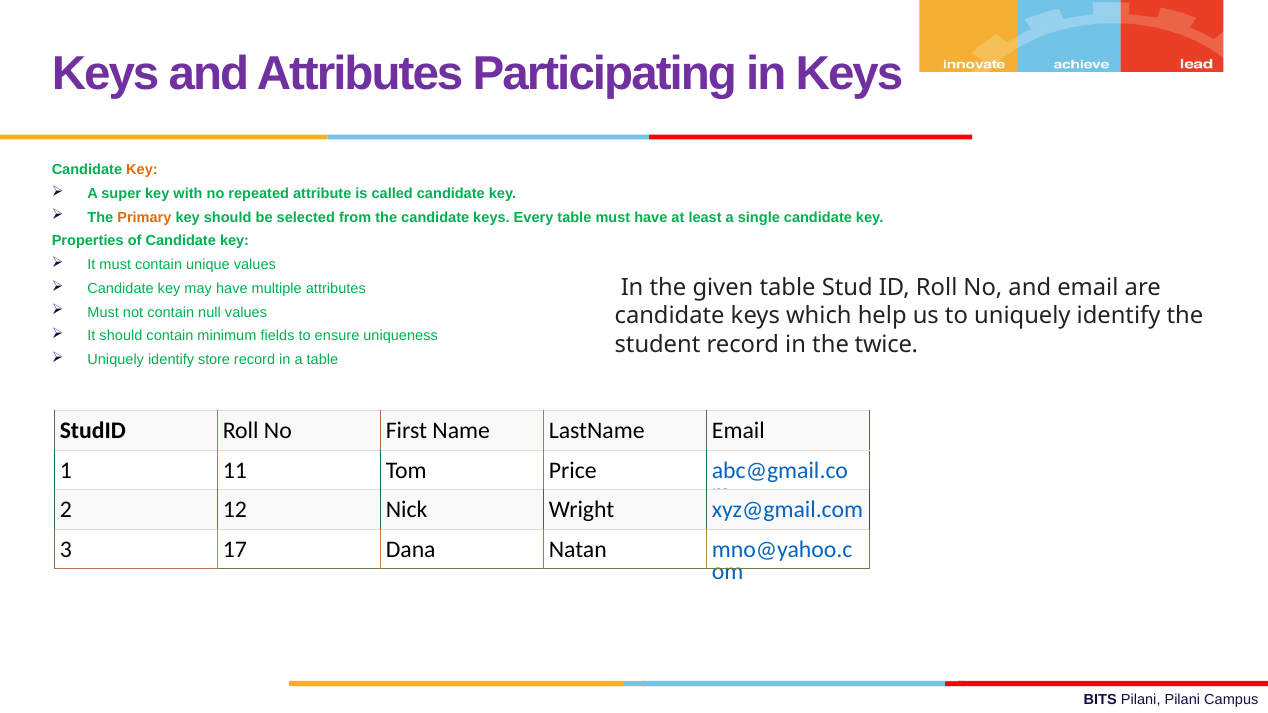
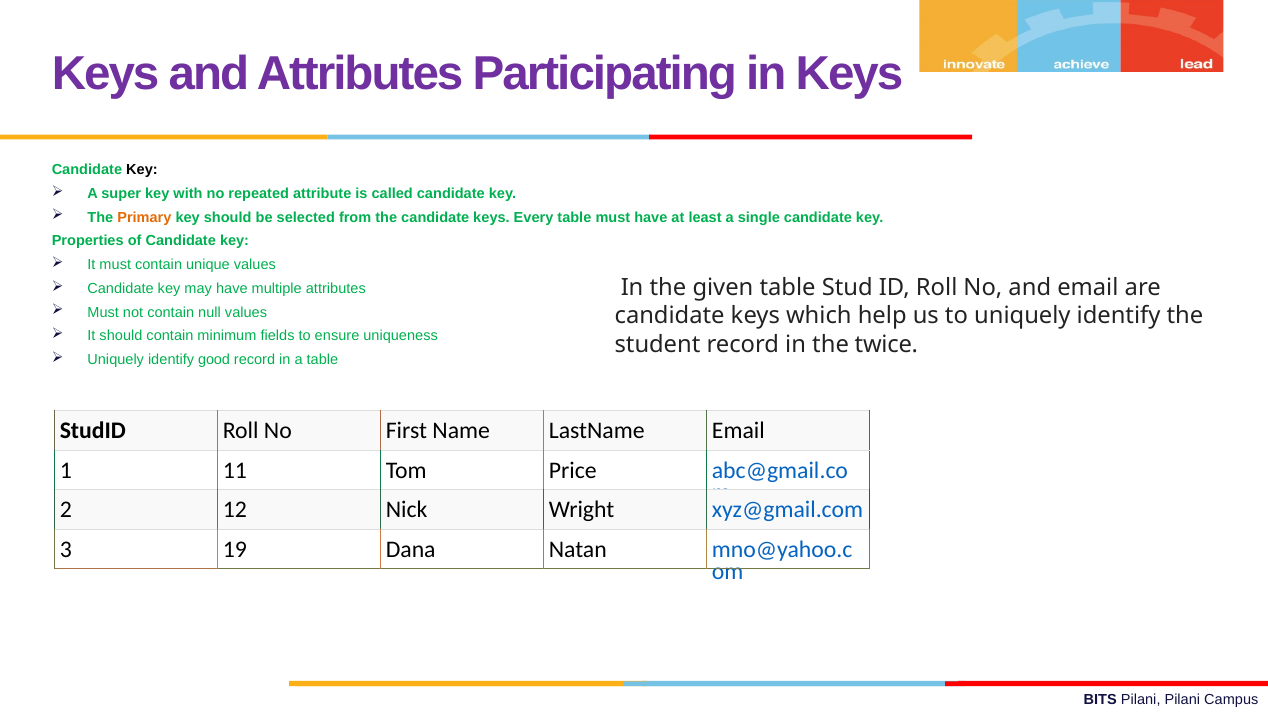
Key colour: orange -> black (142, 170)
store: store -> good (214, 360)
17: 17 -> 19 (235, 550)
